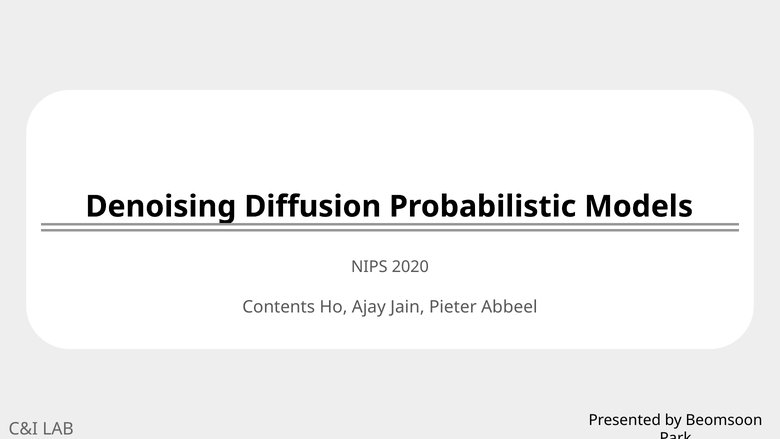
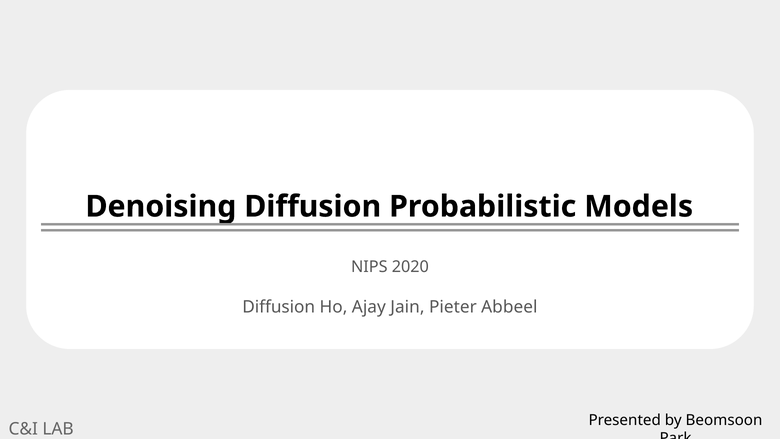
Contents: Contents -> Diffusion (279, 307)
